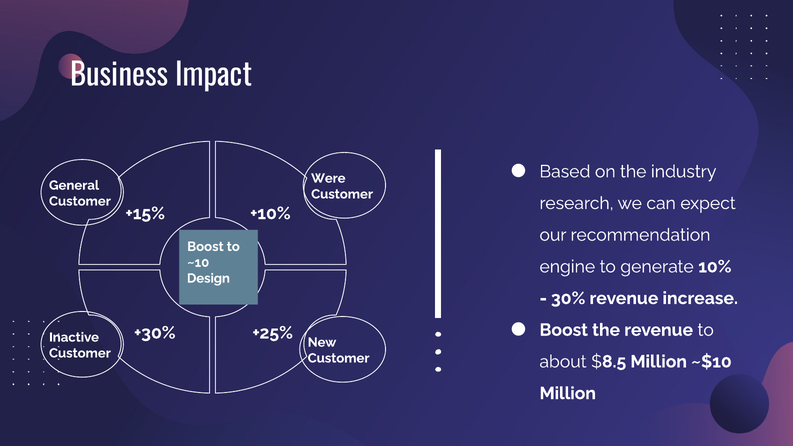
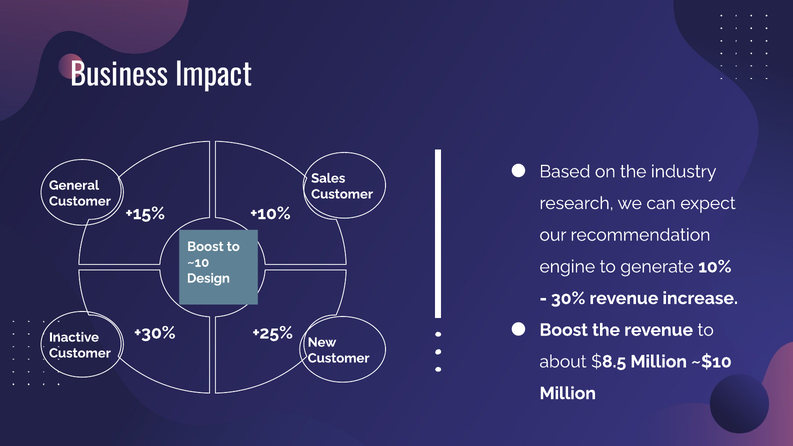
Were: Were -> Sales (328, 178)
